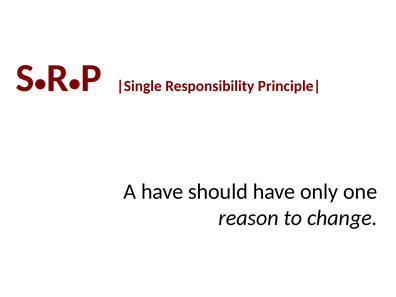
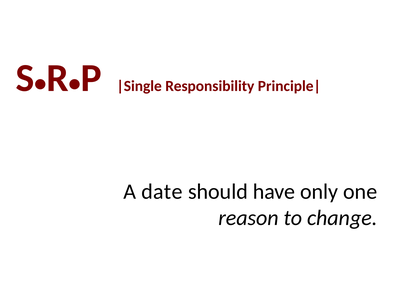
A have: have -> date (162, 192)
